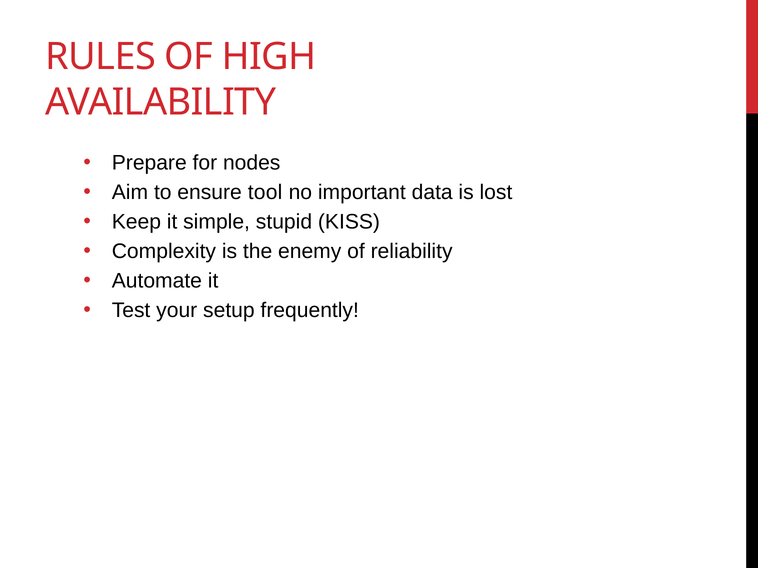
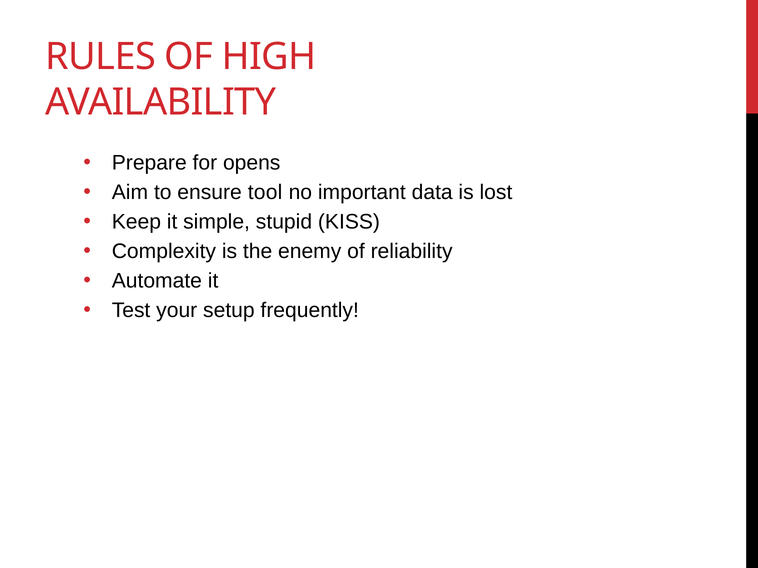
nodes: nodes -> opens (252, 163)
